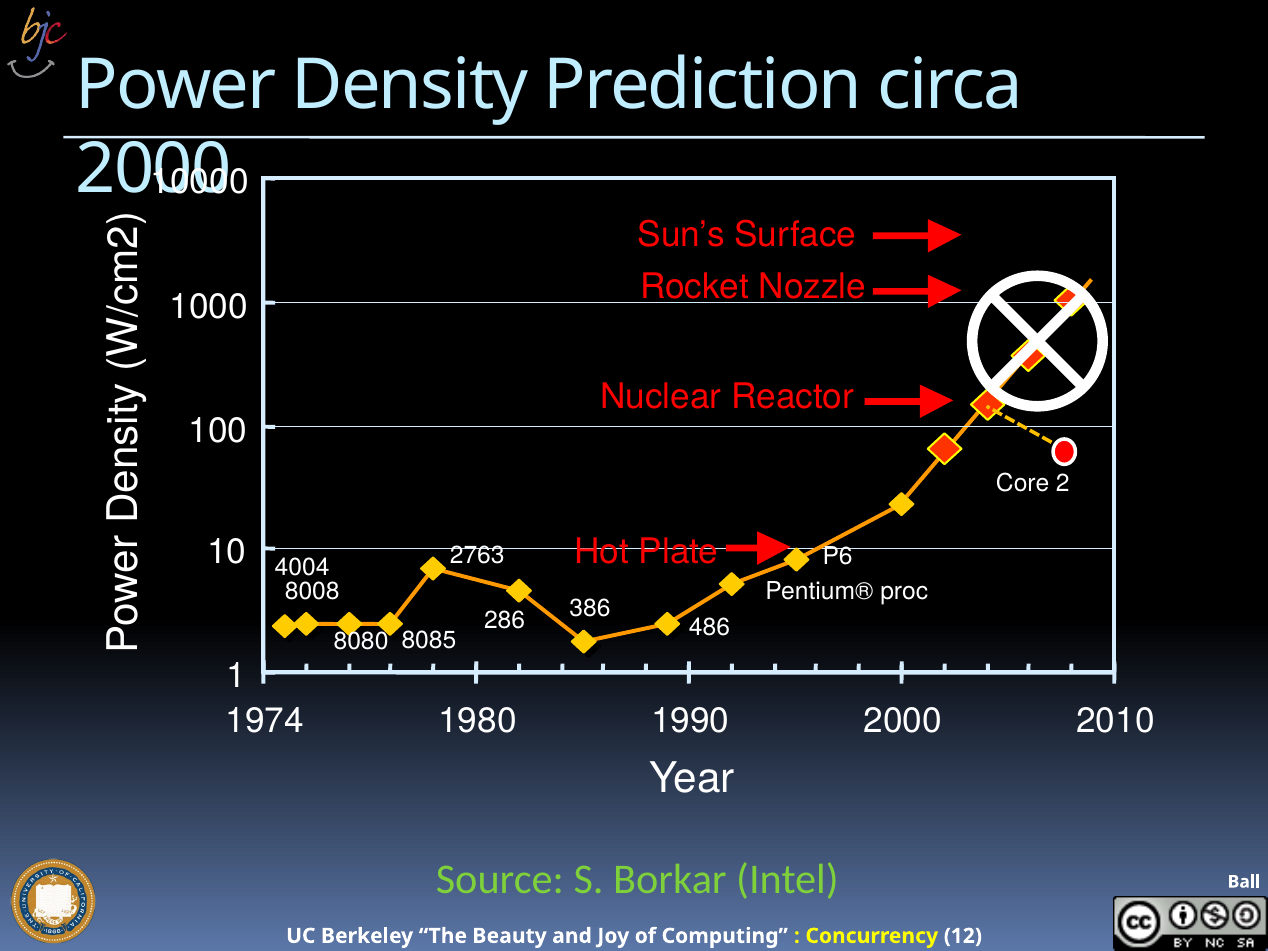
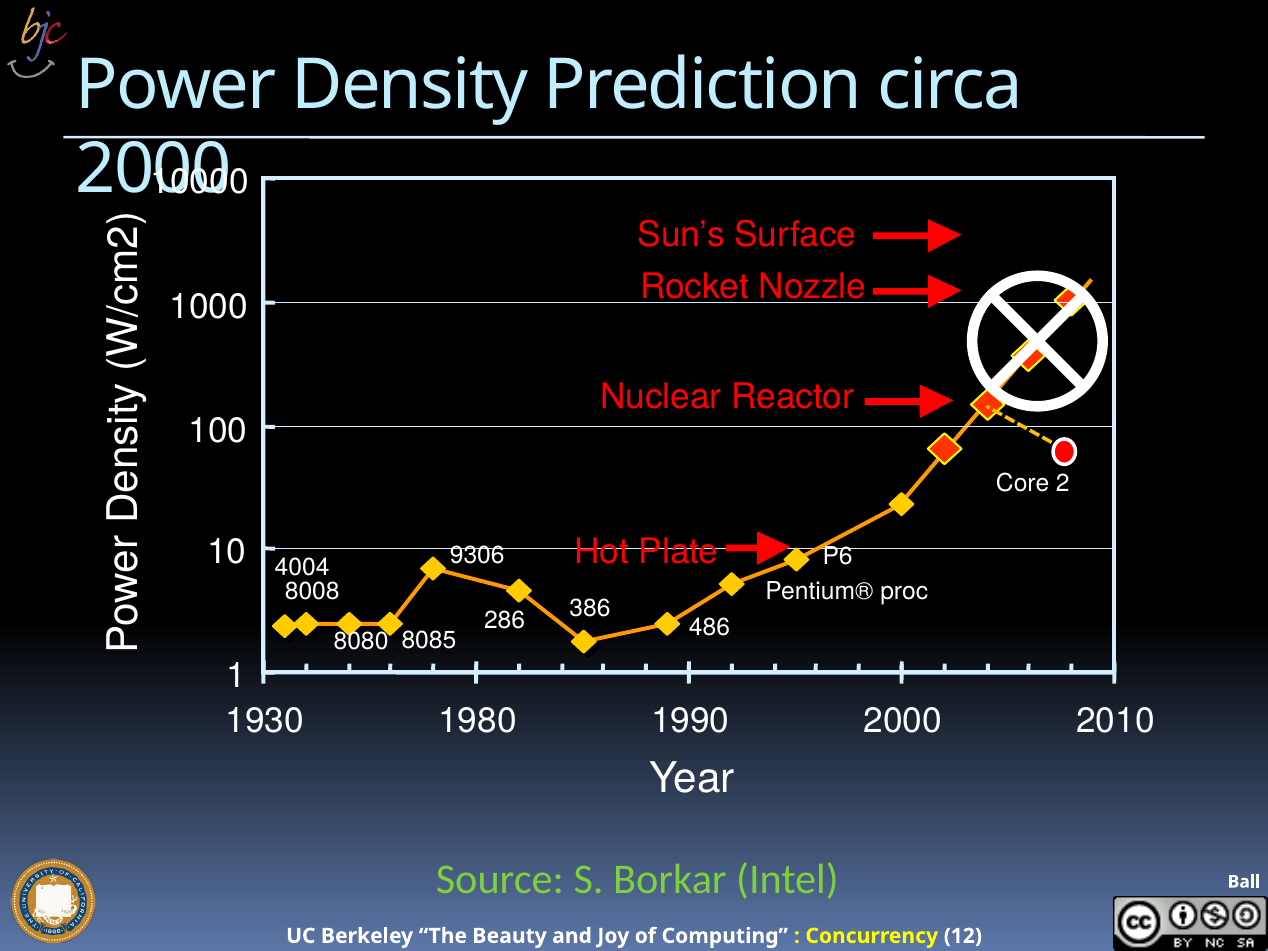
2763: 2763 -> 9306 (477, 555)
1974: 1974 -> 1930 (265, 721)
